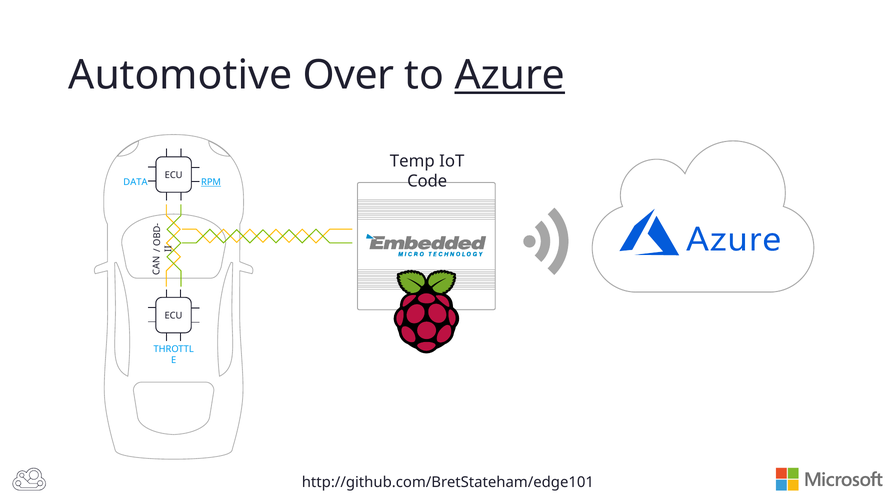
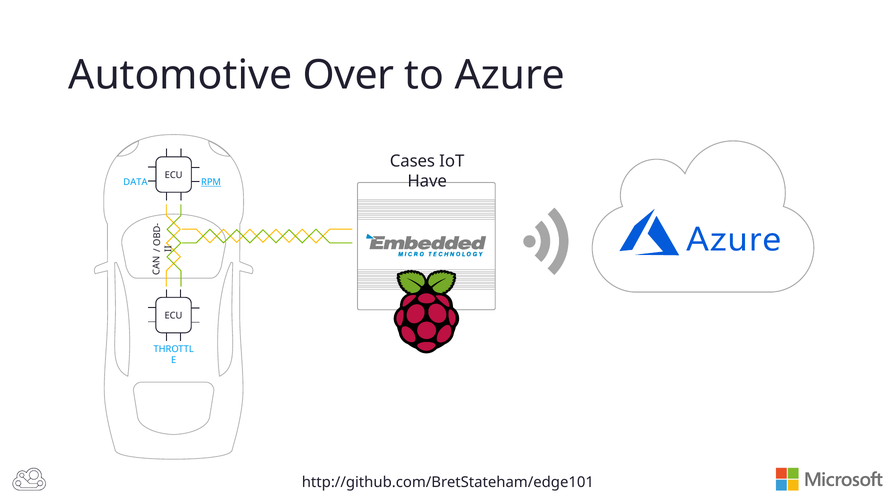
Azure underline: present -> none (510, 75)
Temp: Temp -> Cases (412, 161)
Code: Code -> Have (427, 181)
